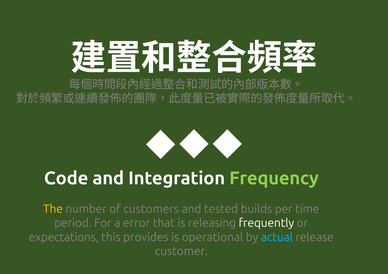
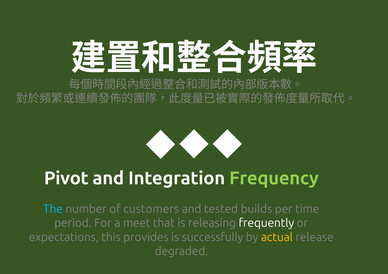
Code: Code -> Pivot (66, 178)
The colour: yellow -> light blue (53, 209)
error: error -> meet (137, 223)
operational: operational -> successfully (213, 237)
actual colour: light blue -> yellow (277, 237)
customer: customer -> degraded (181, 251)
